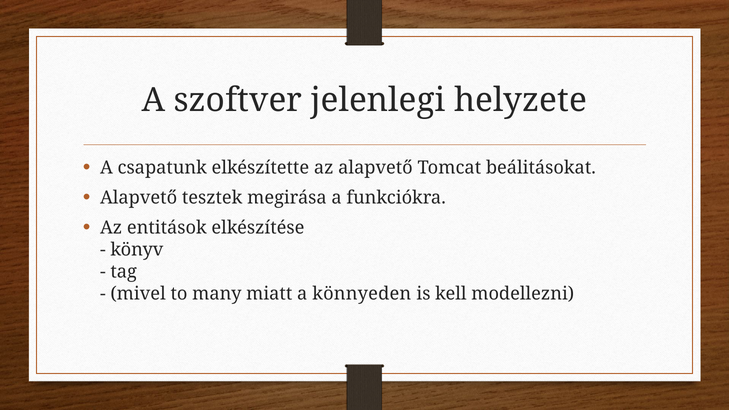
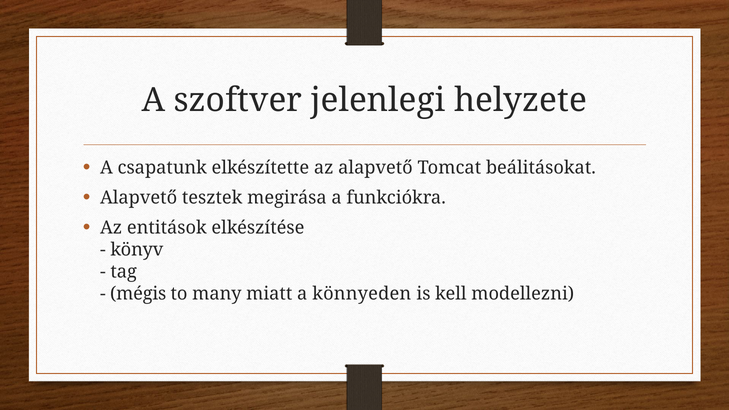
mivel: mivel -> mégis (138, 294)
